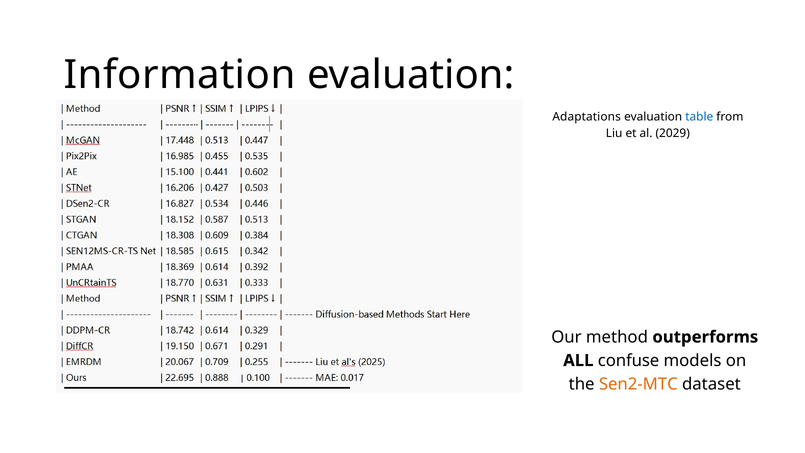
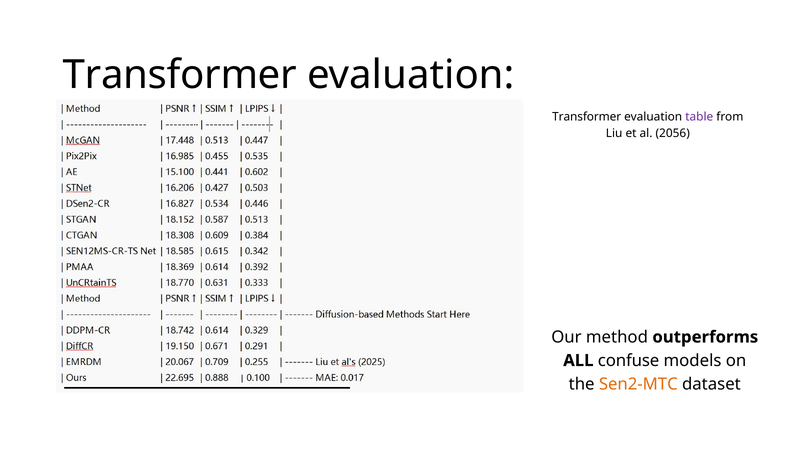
Information: Information -> Transformer (180, 75)
Adaptations: Adaptations -> Transformer (587, 117)
table colour: blue -> purple (699, 117)
2029: 2029 -> 2056 (673, 133)
